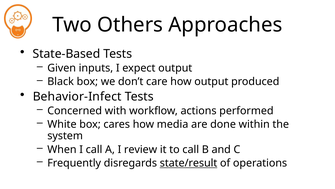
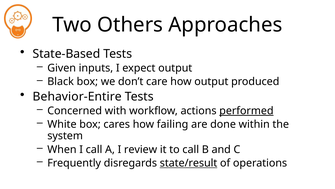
Behavior-Infect: Behavior-Infect -> Behavior-Entire (77, 96)
performed underline: none -> present (246, 110)
media: media -> failing (173, 124)
